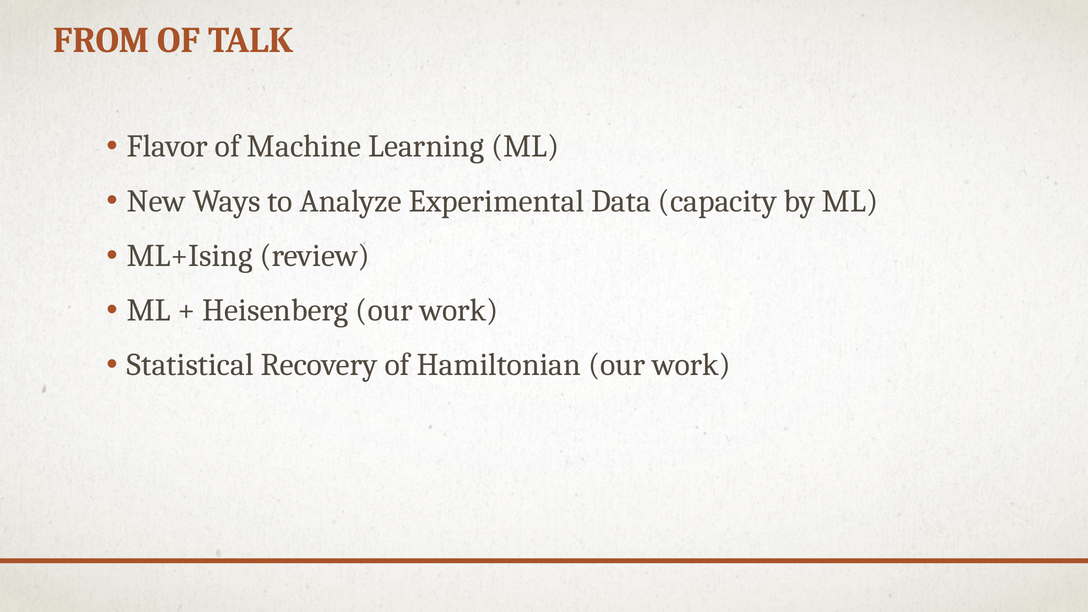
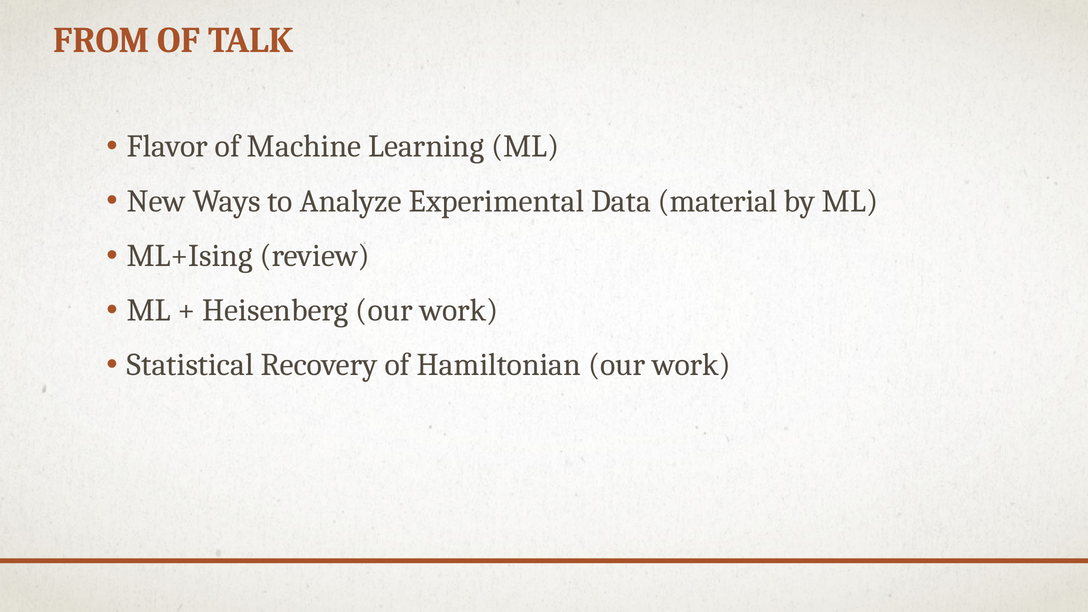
capacity: capacity -> material (718, 201)
